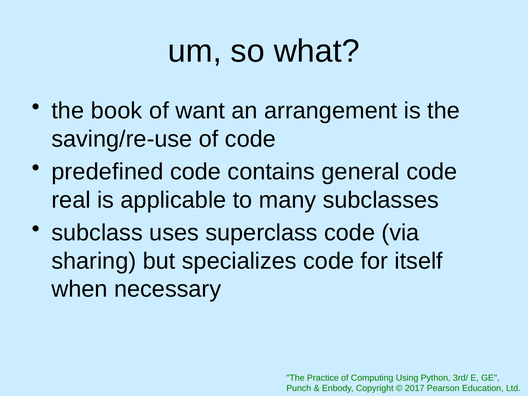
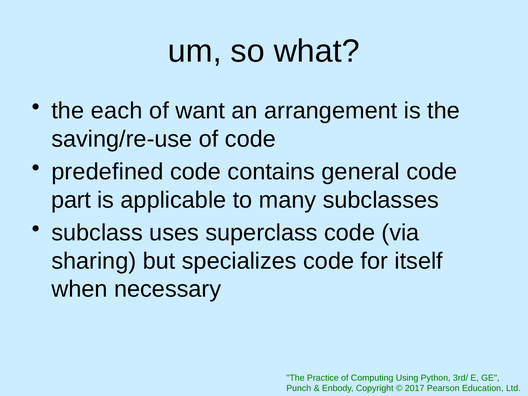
book: book -> each (117, 111)
real: real -> part (71, 200)
